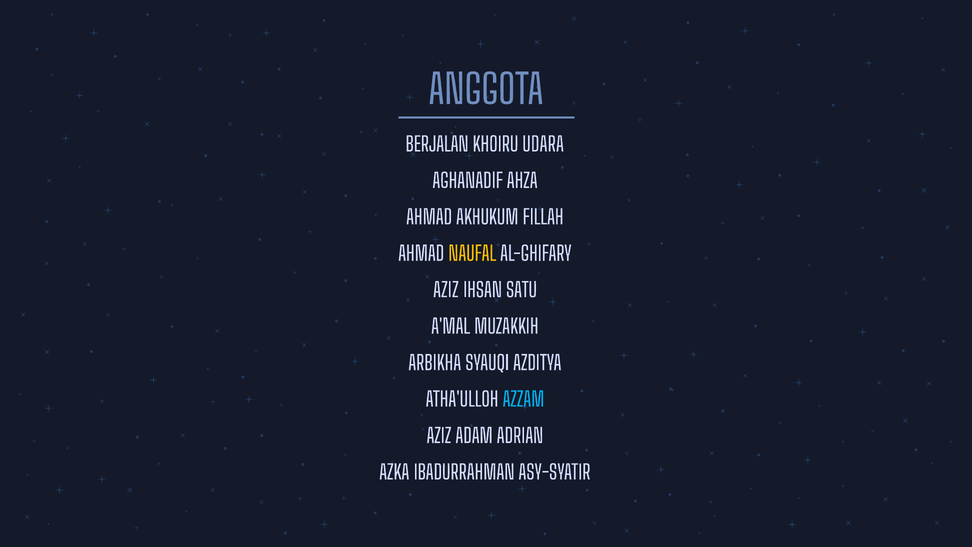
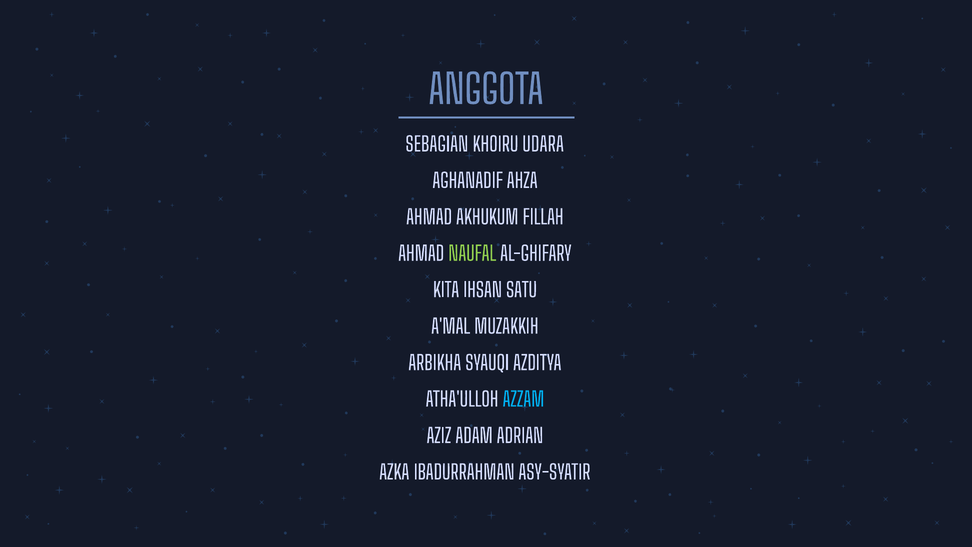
BERJALAN: BERJALAN -> SEBAGIAN (437, 145)
NAUFAL colour: yellow -> light green (472, 254)
AZIZ: AZIZ -> KITA (446, 290)
